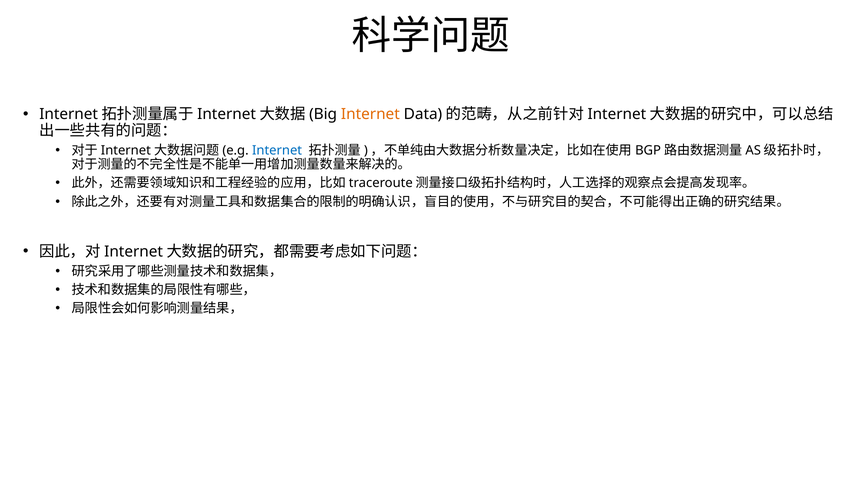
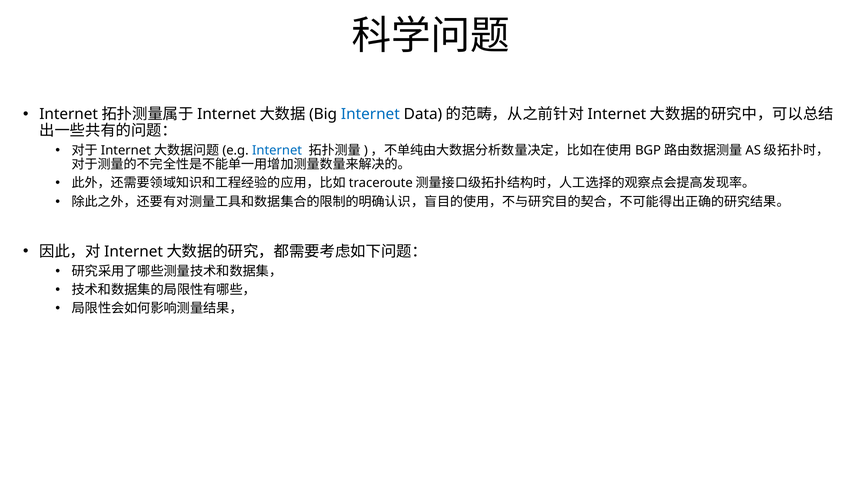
Internet colour: orange -> blue (370, 114)
